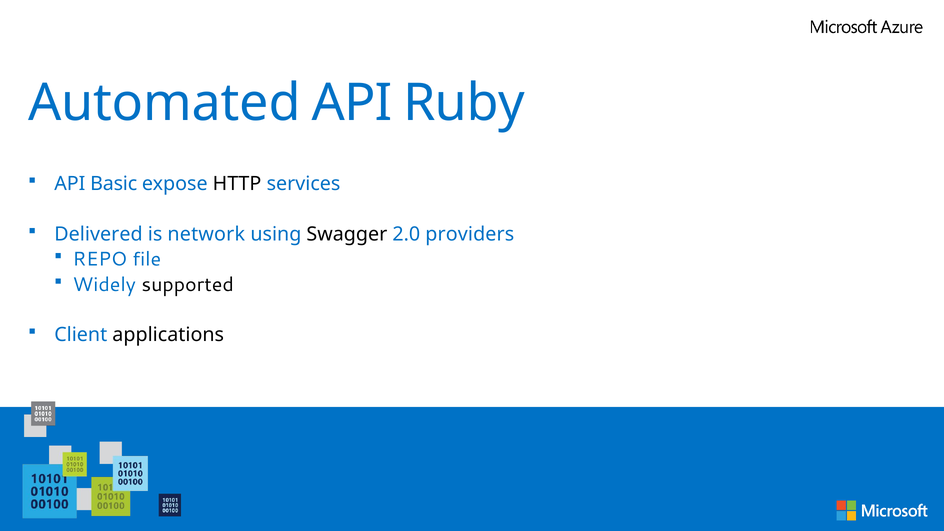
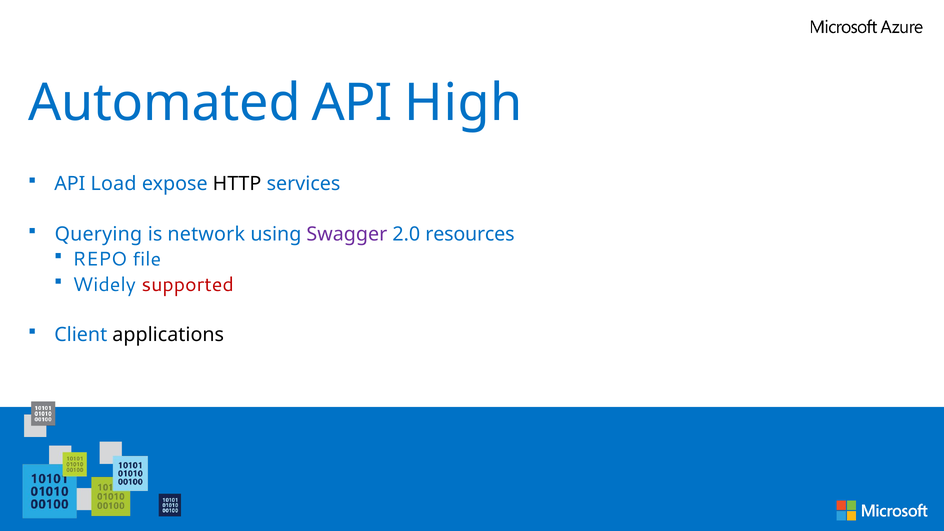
Ruby: Ruby -> High (463, 103)
Basic: Basic -> Load (114, 184)
Delivered: Delivered -> Querying (98, 234)
Swagger colour: black -> purple (347, 234)
providers: providers -> resources (470, 234)
supported colour: black -> red (188, 285)
